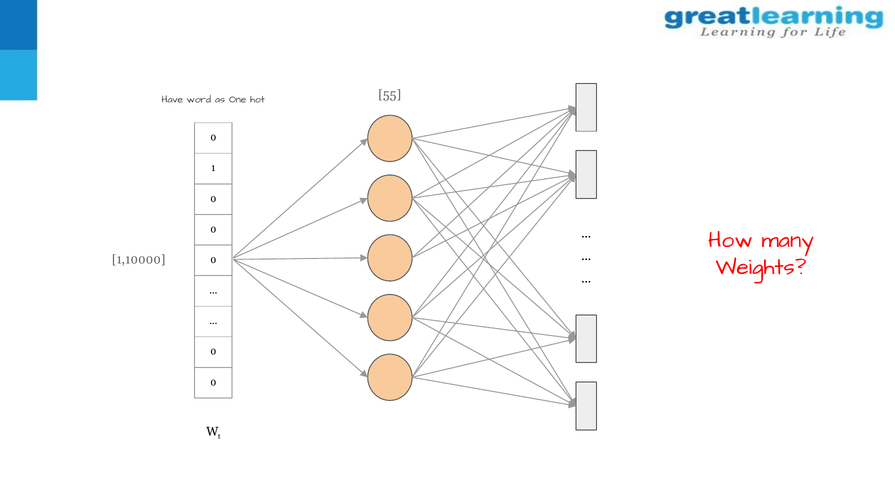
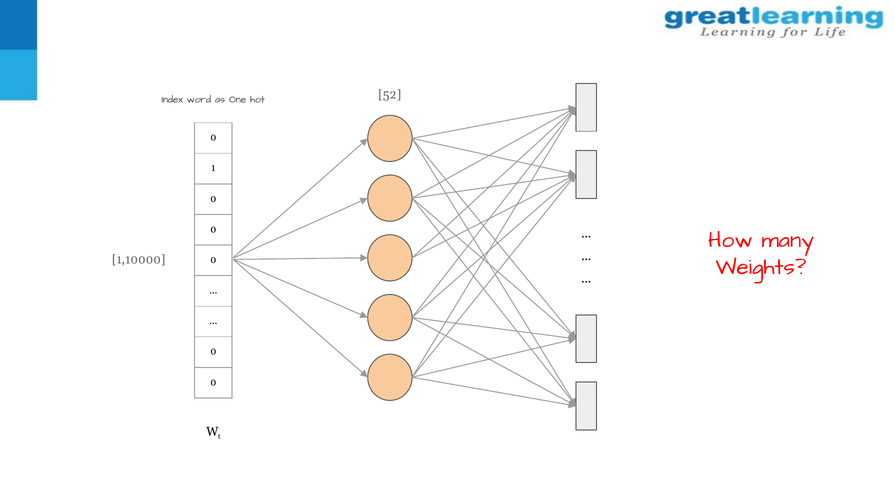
55: 55 -> 52 (390, 94)
Have: Have -> Index (172, 99)
